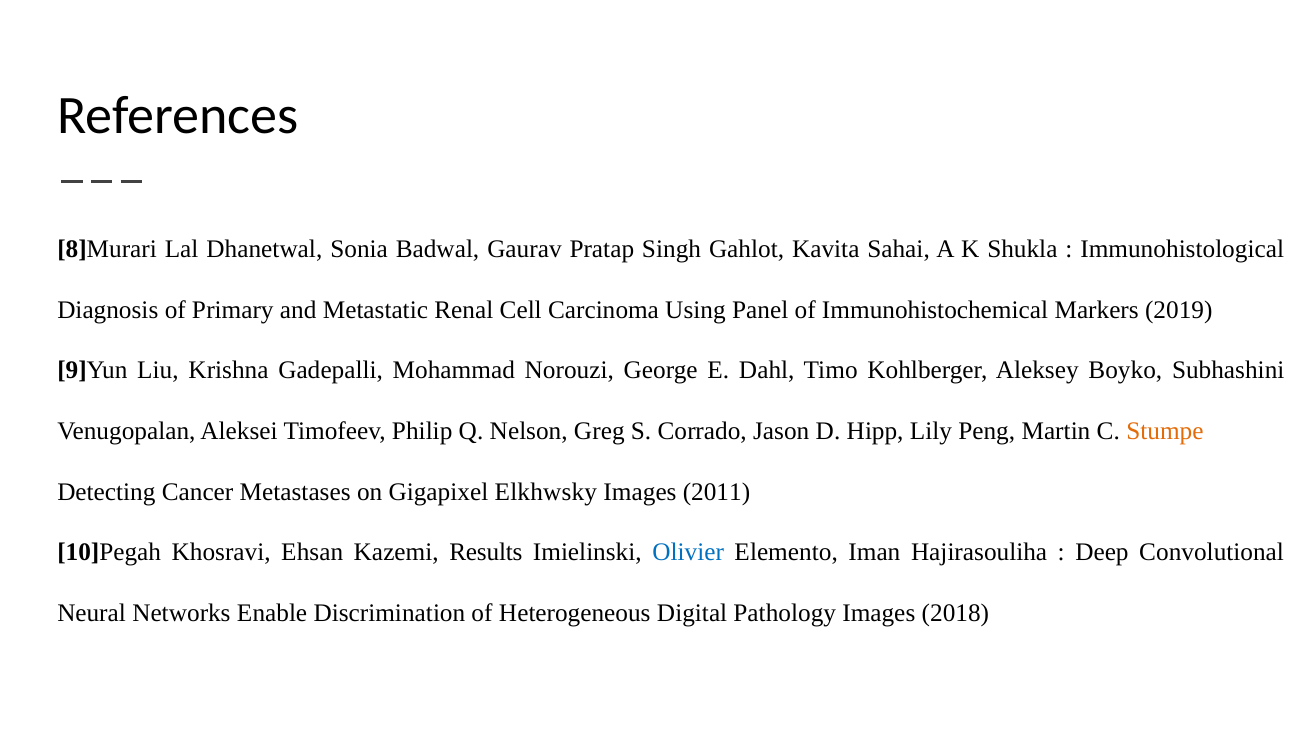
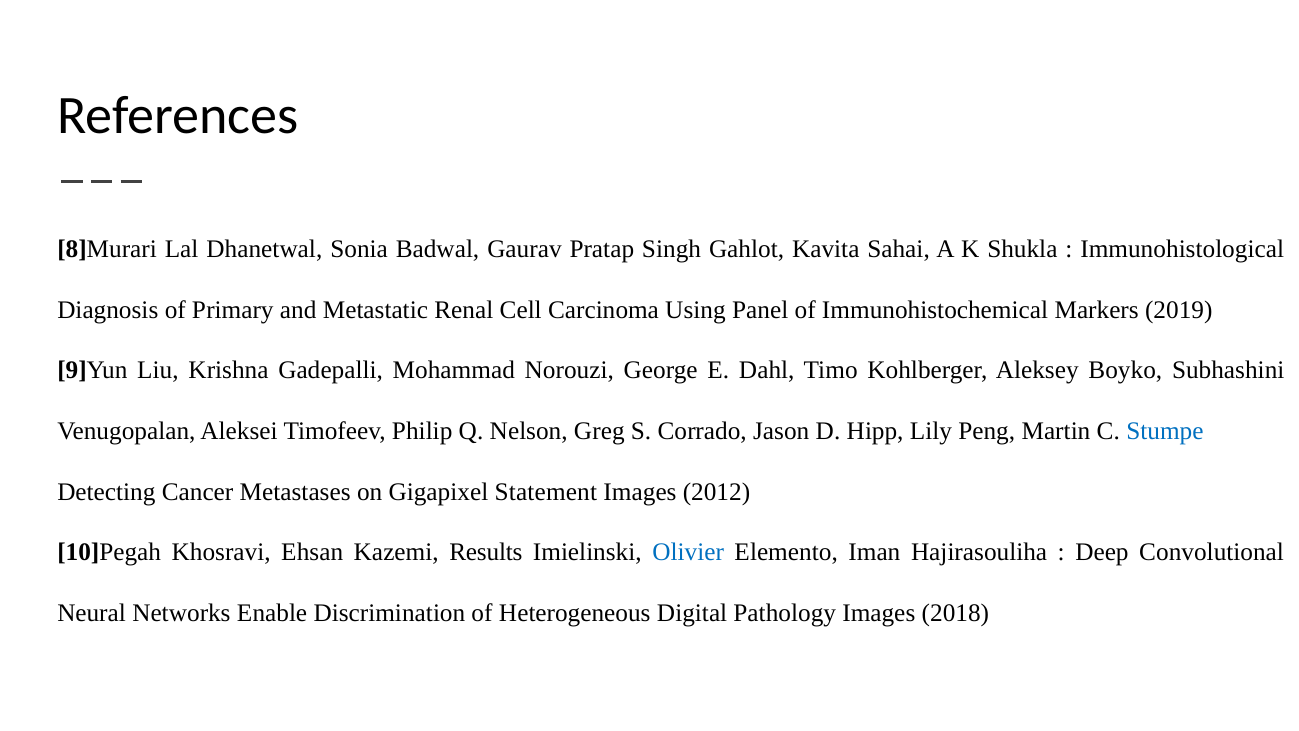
Stumpe colour: orange -> blue (1165, 431)
Elkhwsky: Elkhwsky -> Statement (546, 492)
2011: 2011 -> 2012 (716, 492)
